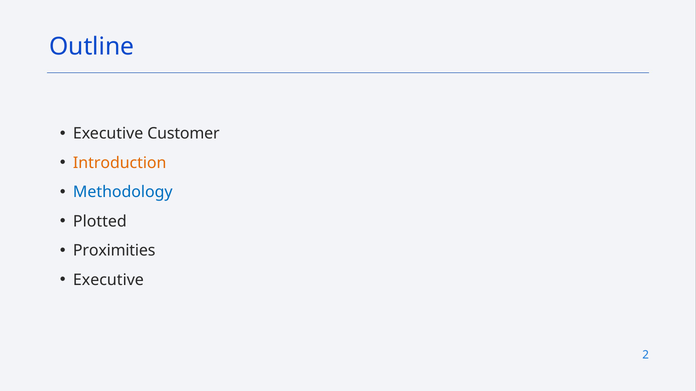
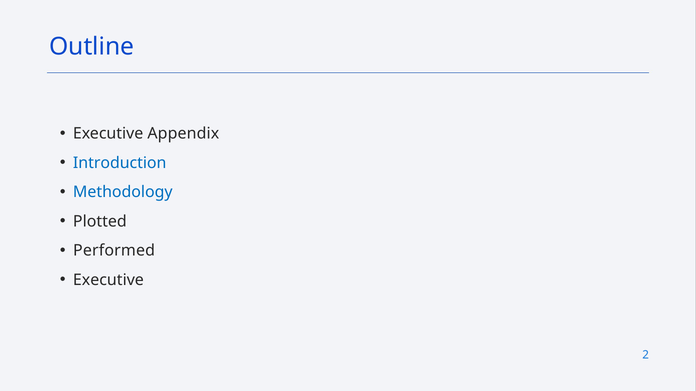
Customer: Customer -> Appendix (183, 134)
Introduction colour: orange -> blue (120, 163)
Proximities: Proximities -> Performed (114, 251)
